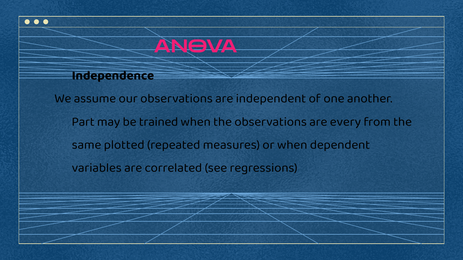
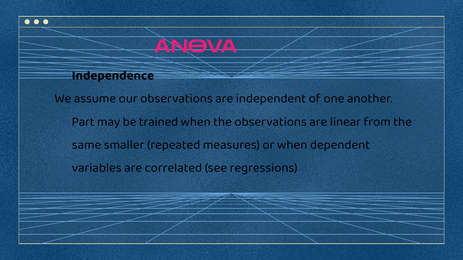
every: every -> linear (345, 122)
plotted: plotted -> smaller (124, 145)
